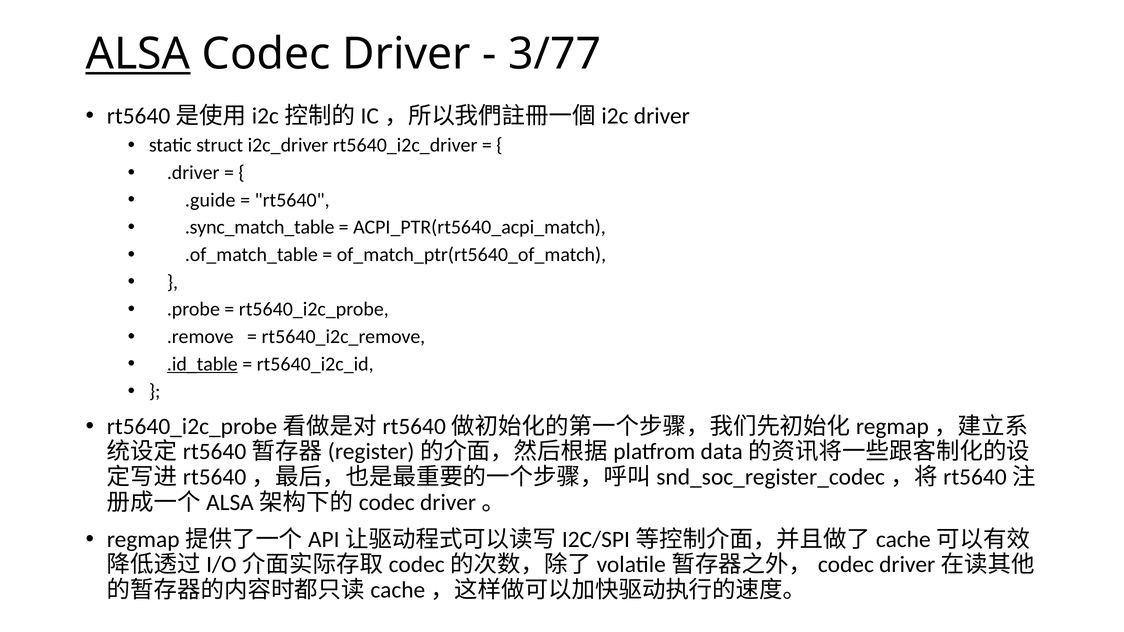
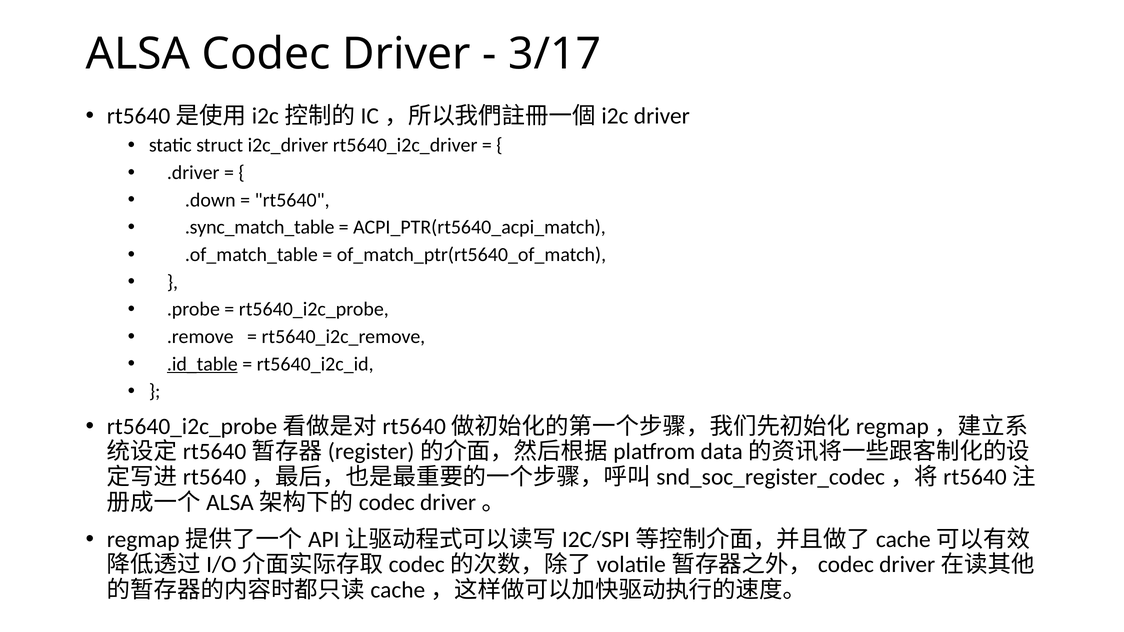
ALSA underline: present -> none (138, 54)
3/77: 3/77 -> 3/17 (555, 54)
.guide: .guide -> .down (210, 200)
